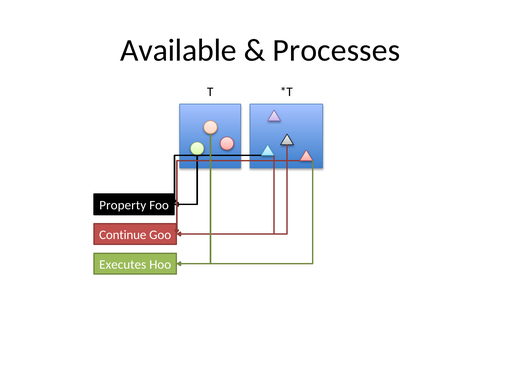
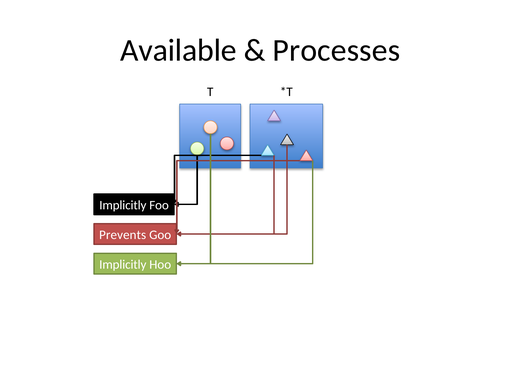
Property: Property -> Implicitly (123, 206)
Continue: Continue -> Prevents (123, 235)
Executes: Executes -> Implicitly (123, 265)
